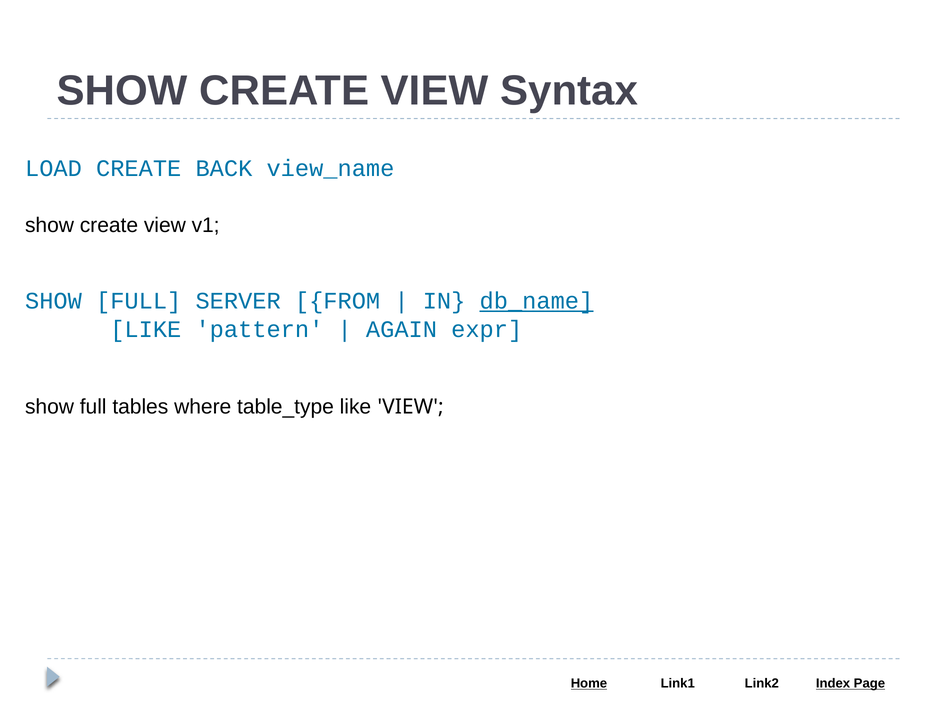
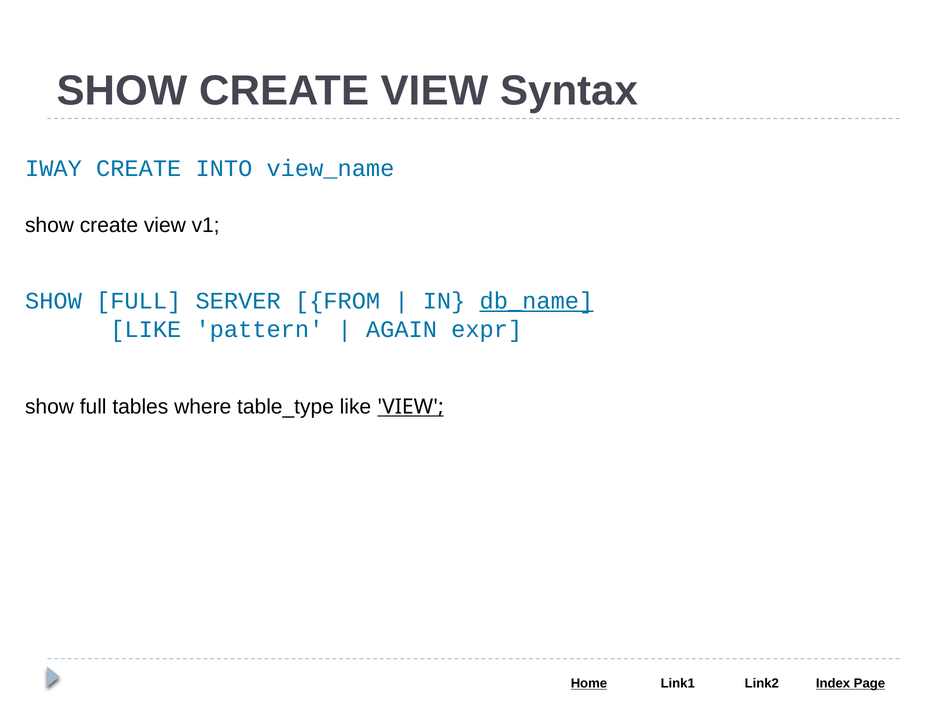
LOAD: LOAD -> IWAY (53, 168)
BACK: BACK -> INTO (224, 168)
VIEW underline: none -> present (411, 407)
